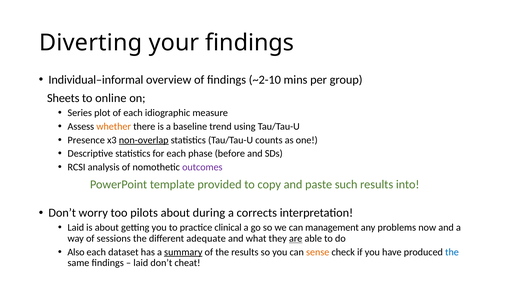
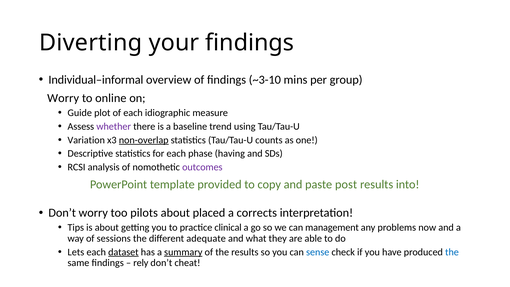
~2-10: ~2-10 -> ~3-10 (265, 80)
Sheets: Sheets -> Worry (63, 98)
Series: Series -> Guide (80, 113)
whether colour: orange -> purple (114, 126)
Presence: Presence -> Variation (86, 140)
before: before -> having (230, 153)
such: such -> post (346, 184)
during: during -> placed (209, 213)
Laid: Laid -> Tips (76, 228)
are underline: present -> none (296, 238)
Also: Also -> Lets (76, 252)
dataset underline: none -> present (123, 252)
sense colour: orange -> blue (318, 252)
laid: laid -> rely (141, 263)
